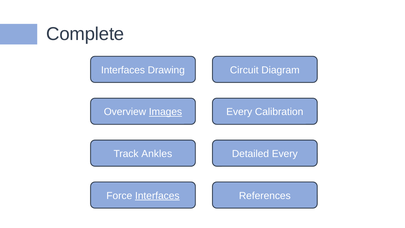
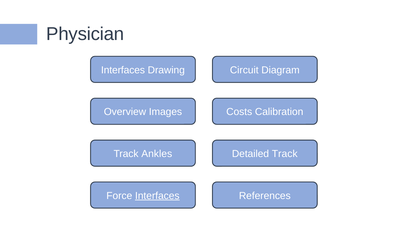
Complete: Complete -> Physician (85, 34)
Images underline: present -> none (165, 112)
Every: Every -> Costs (239, 112)
Detailed Every: Every -> Track (285, 154)
